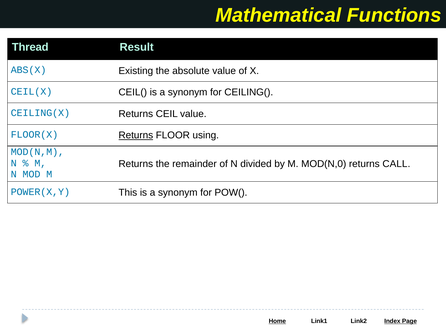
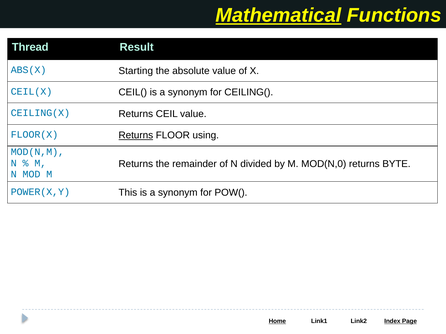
Mathematical underline: none -> present (278, 15)
Existing: Existing -> Starting (136, 71)
CALL: CALL -> BYTE (396, 164)
